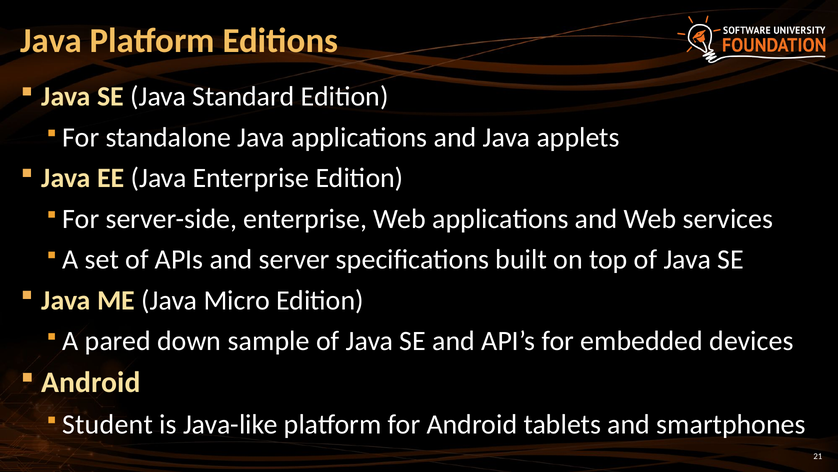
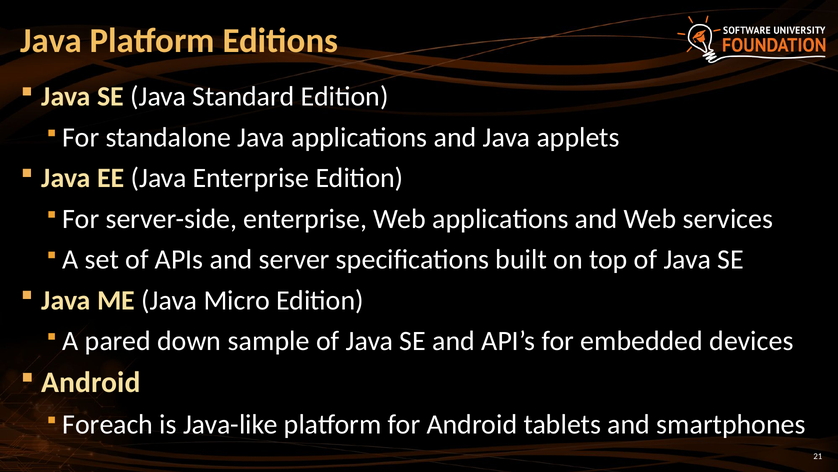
Student: Student -> Foreach (108, 424)
